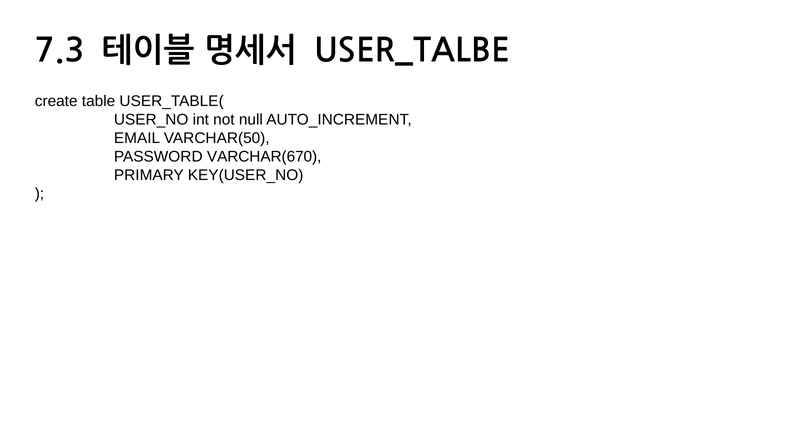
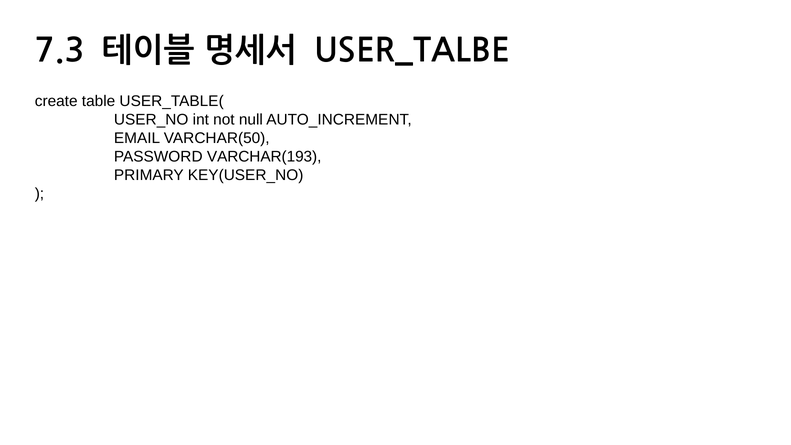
VARCHAR(670: VARCHAR(670 -> VARCHAR(193 (264, 157)
